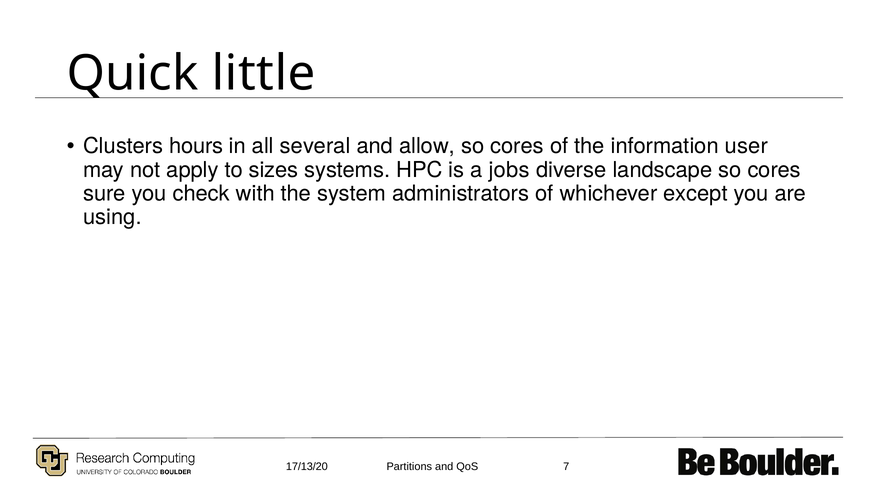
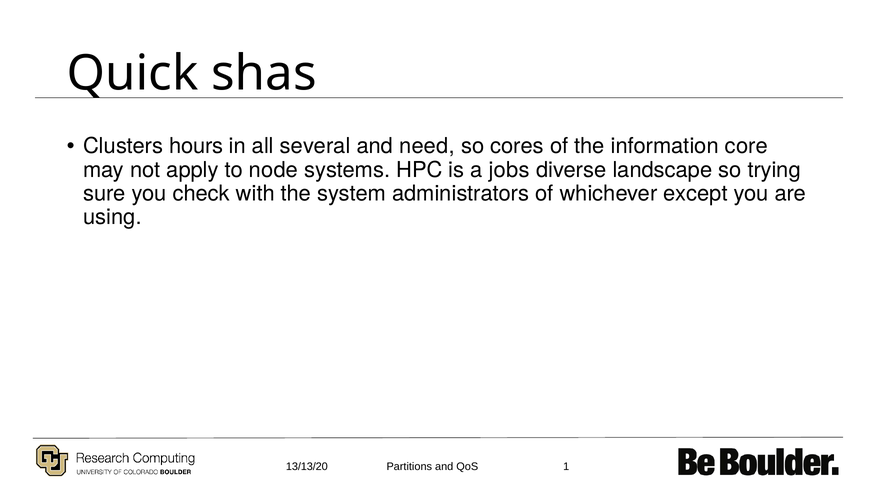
little: little -> shas (264, 74)
allow: allow -> need (427, 146)
user: user -> core (746, 146)
sizes: sizes -> node (273, 170)
landscape so cores: cores -> trying (774, 170)
17/13/20: 17/13/20 -> 13/13/20 (307, 466)
7: 7 -> 1 (566, 466)
